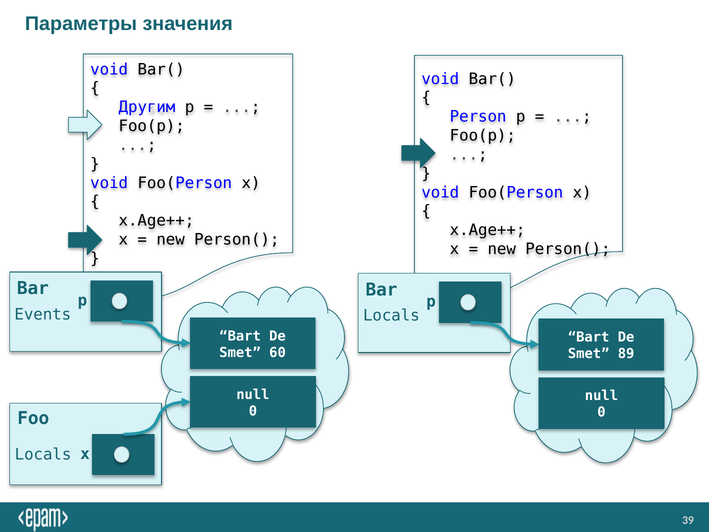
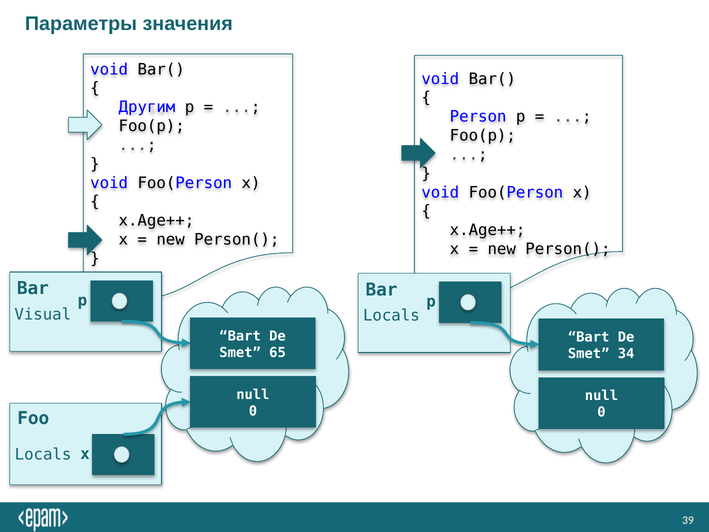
Events: Events -> Visual (43, 314)
60: 60 -> 65 (277, 352)
89: 89 -> 34 (626, 354)
